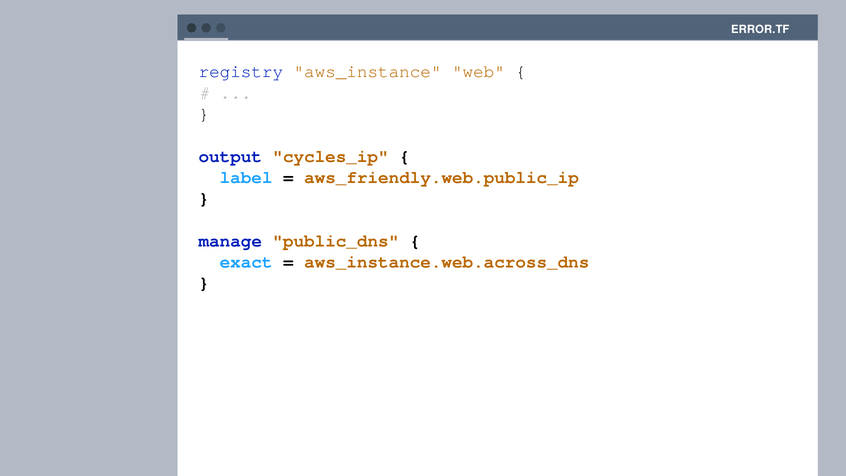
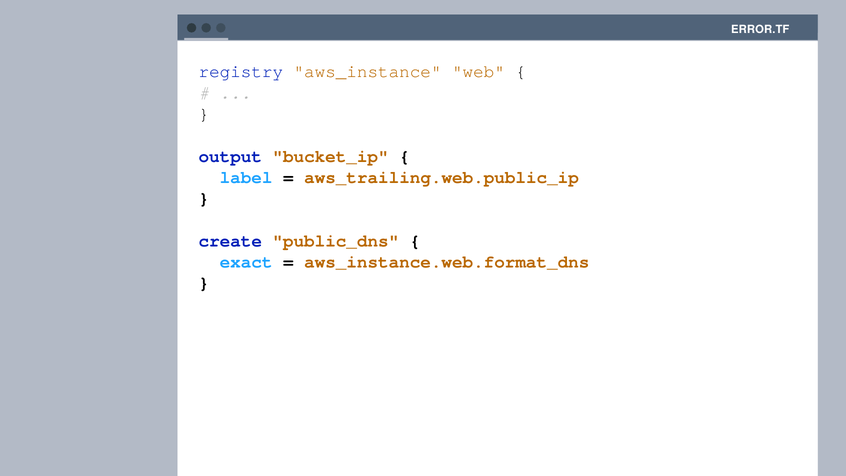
cycles_ip: cycles_ip -> bucket_ip (331, 156)
aws_friendly.web.public_ip: aws_friendly.web.public_ip -> aws_trailing.web.public_ip (442, 177)
manage: manage -> create (230, 241)
aws_instance.web.across_dns: aws_instance.web.across_dns -> aws_instance.web.format_dns (447, 262)
